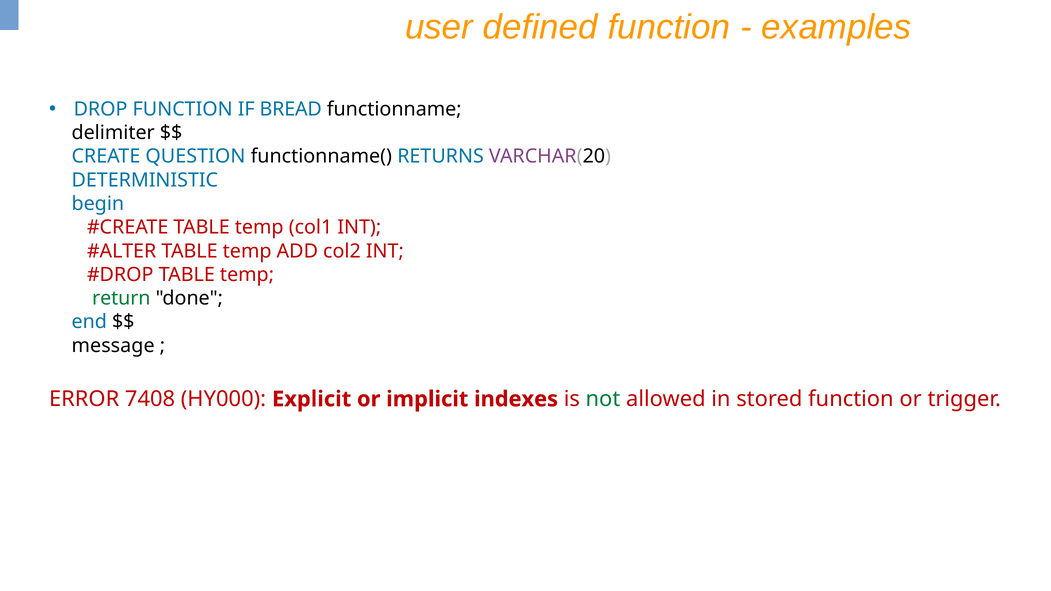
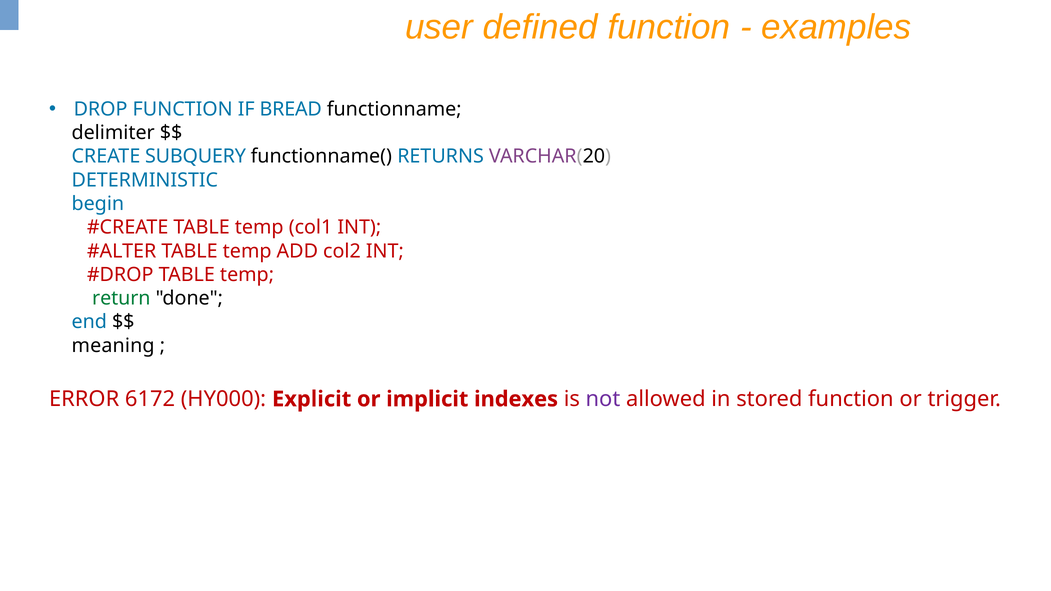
QUESTION: QUESTION -> SUBQUERY (196, 157)
message: message -> meaning (113, 346)
7408: 7408 -> 6172 (150, 399)
not colour: green -> purple (603, 399)
